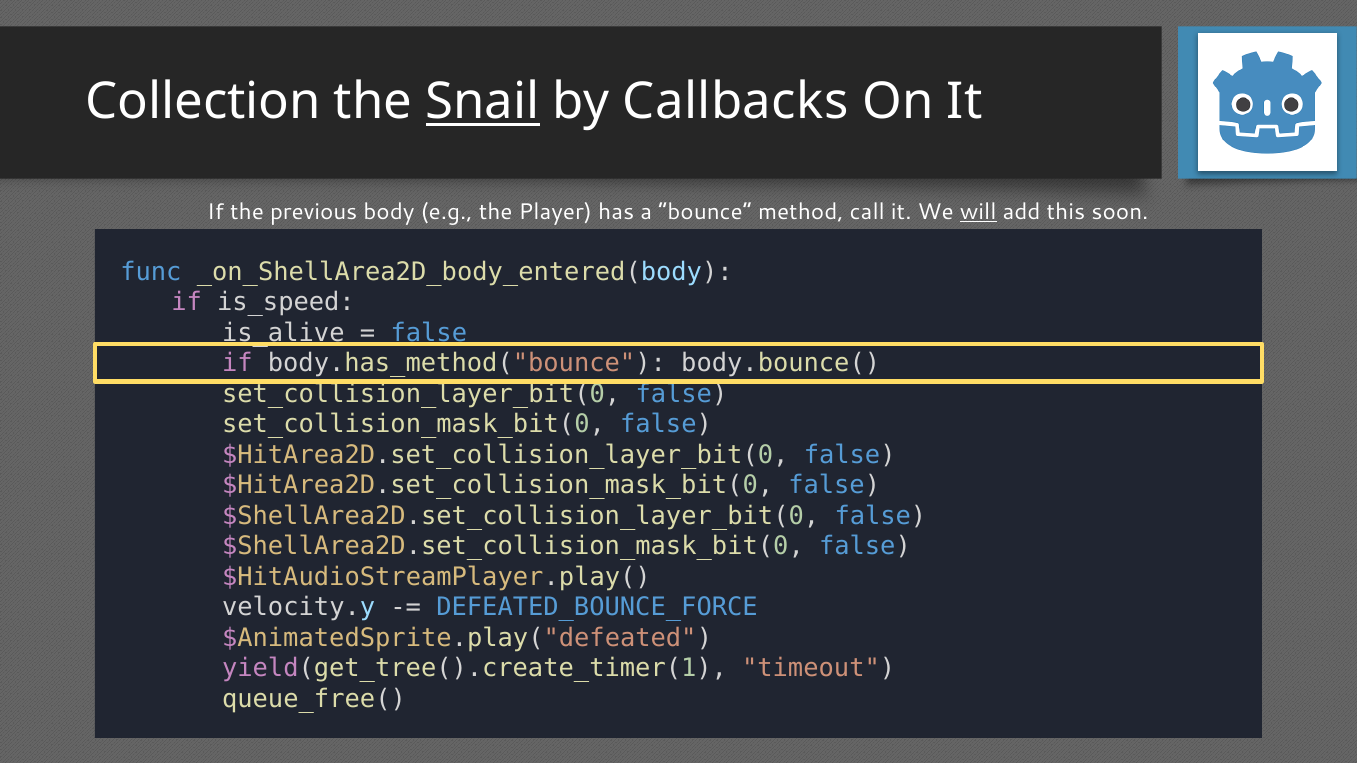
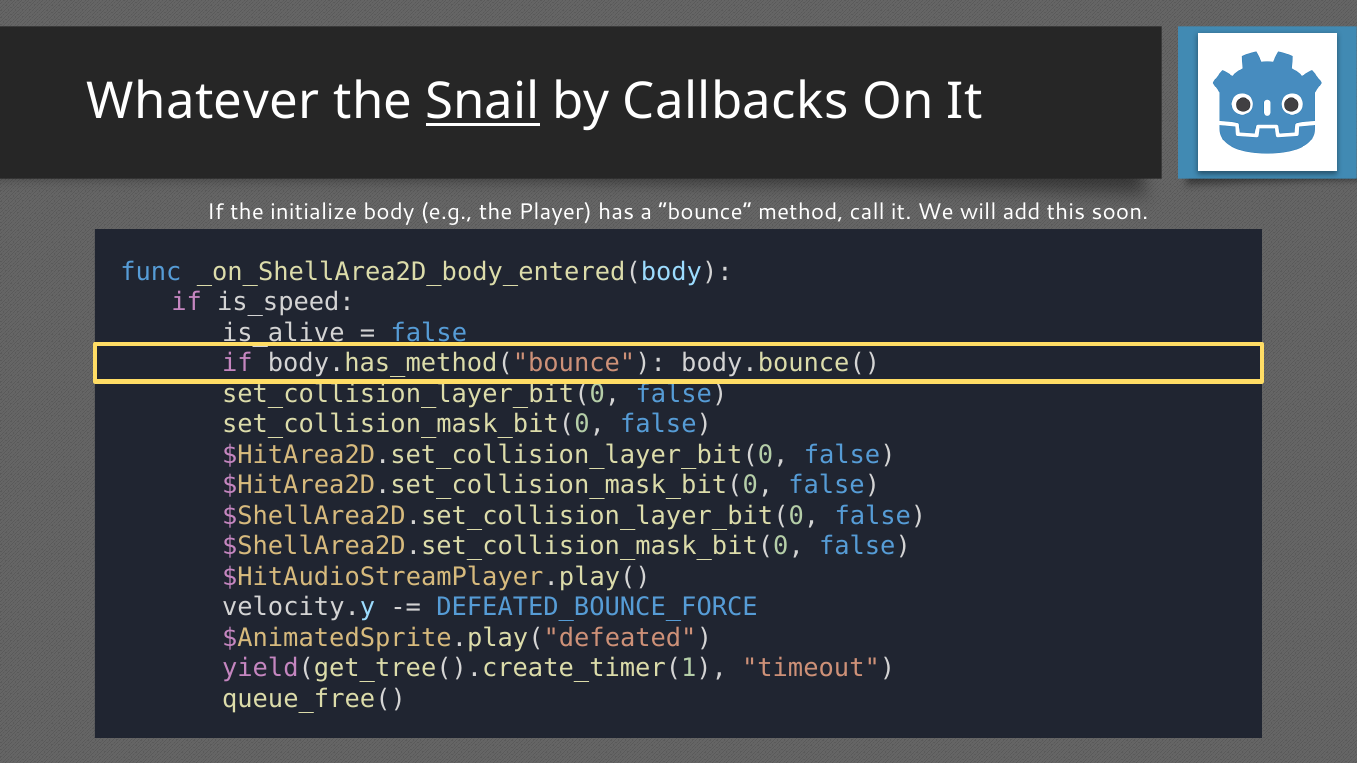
Collection: Collection -> Whatever (203, 102)
previous: previous -> initialize (314, 212)
will underline: present -> none (978, 212)
